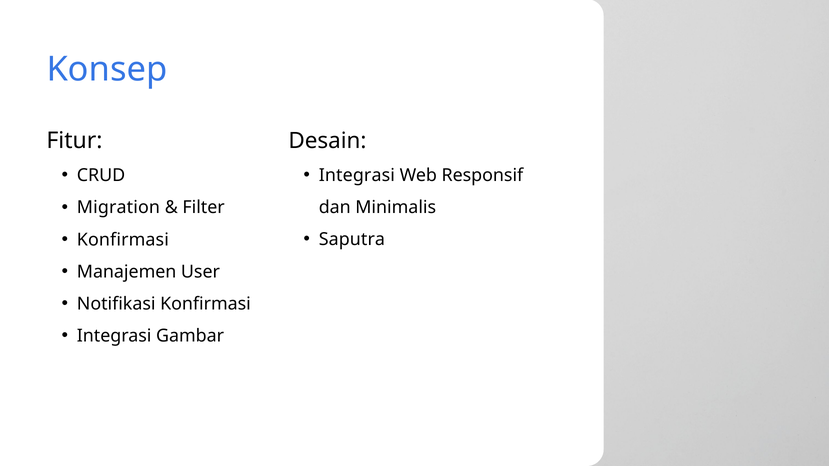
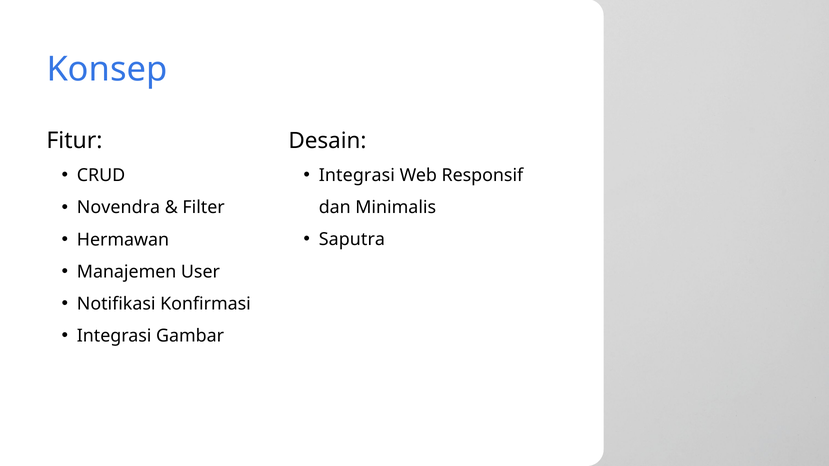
Migration: Migration -> Novendra (118, 208)
Konfirmasi: Konfirmasi -> Hermawan (123, 240)
